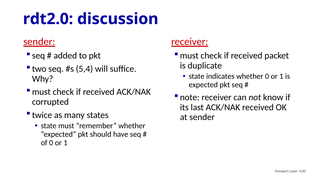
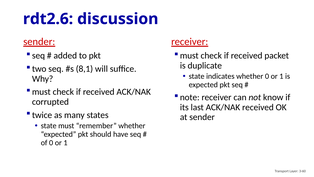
rdt2.0: rdt2.0 -> rdt2.6 (48, 19)
5,4: 5,4 -> 8,1 (84, 69)
